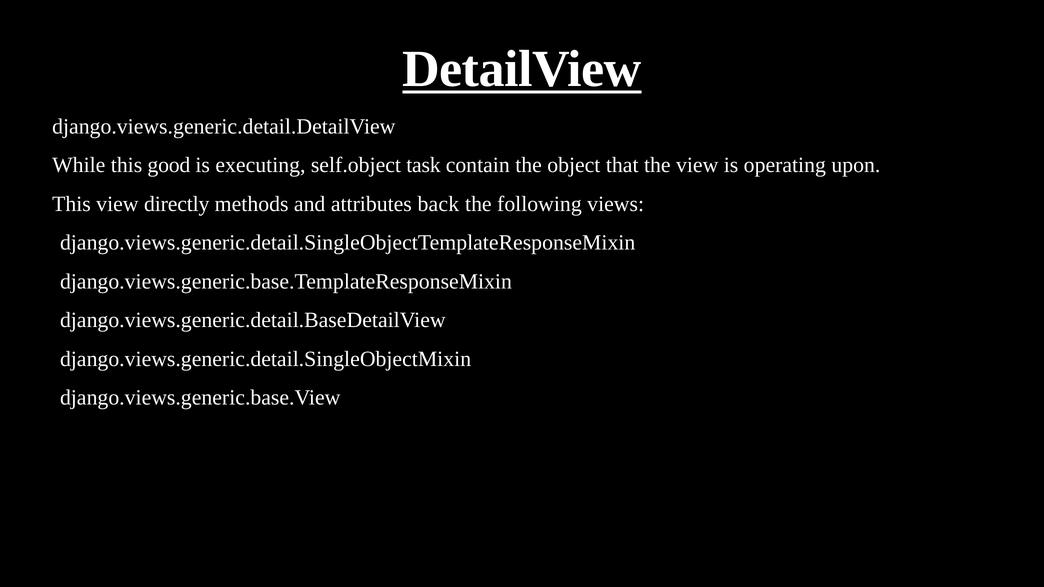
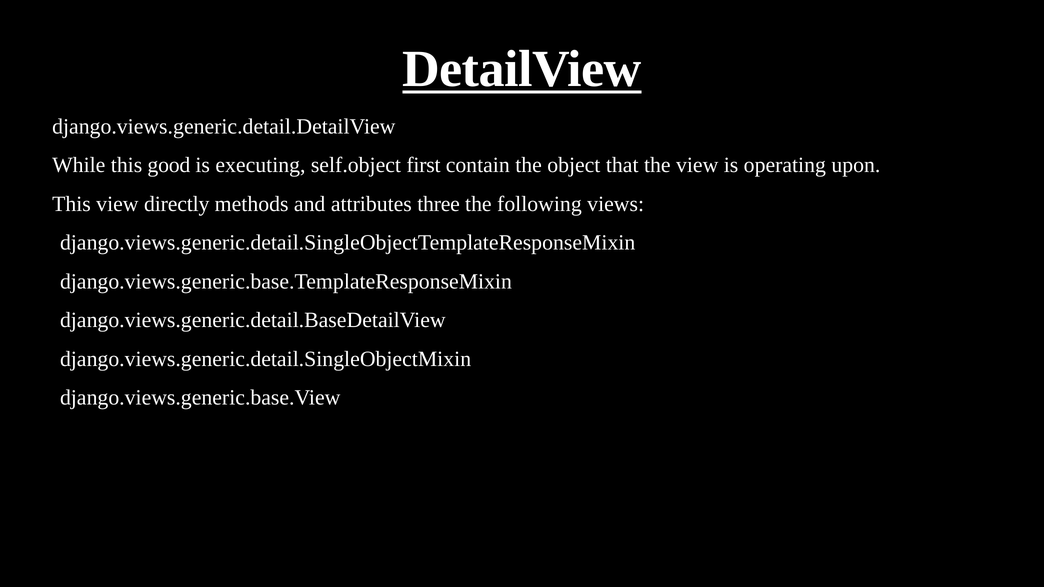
task: task -> first (423, 165)
back: back -> three (439, 204)
